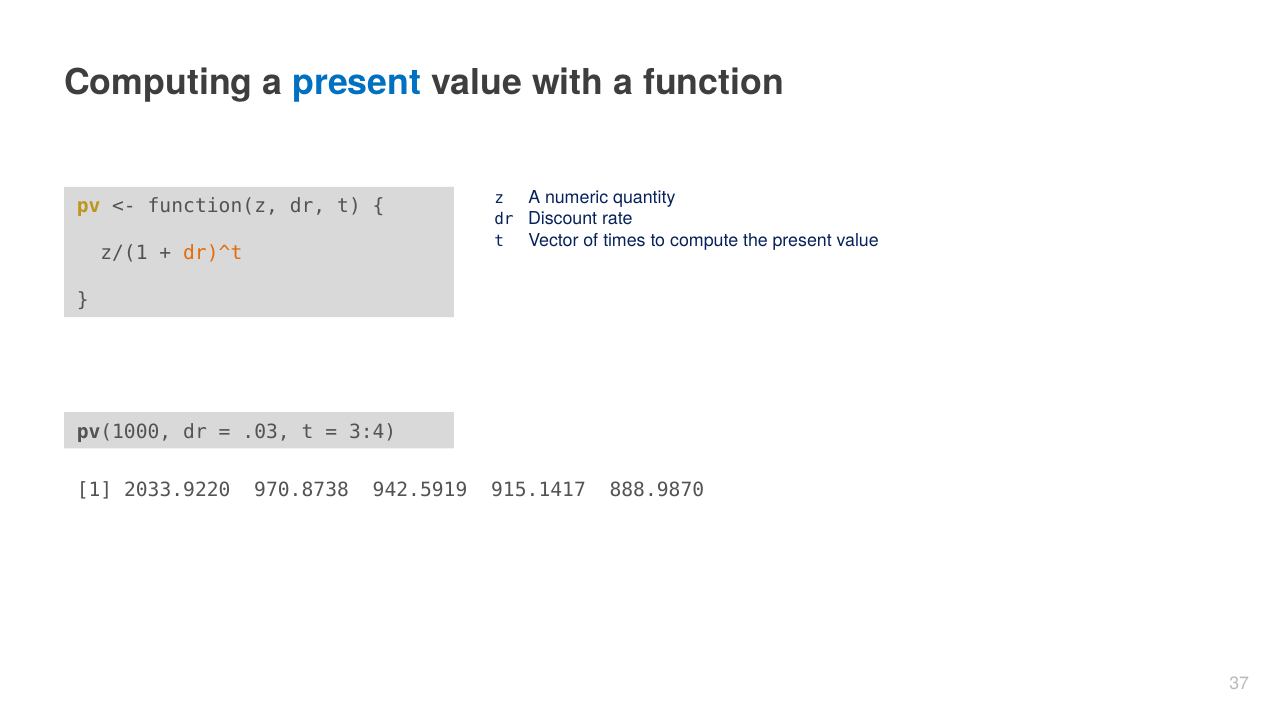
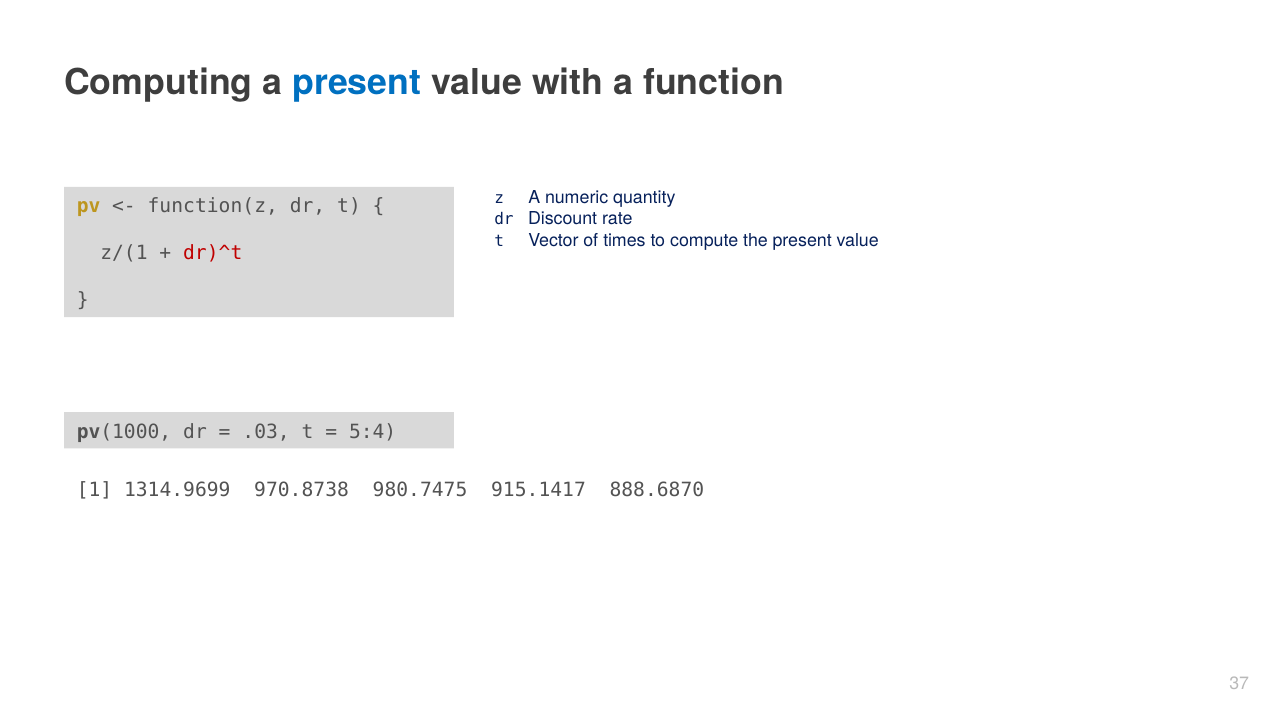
dr)^t colour: orange -> red (213, 253)
3:4: 3:4 -> 5:4 (373, 432)
2033.9220: 2033.9220 -> 1314.9699 (177, 491)
942.5919: 942.5919 -> 980.7475 (420, 491)
888.9870: 888.9870 -> 888.6870 (657, 491)
